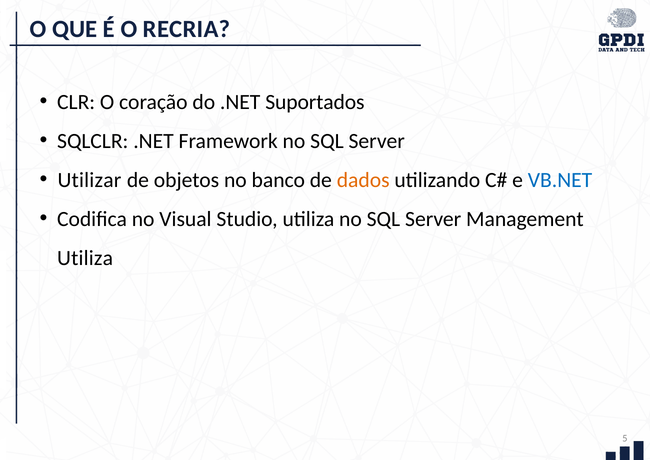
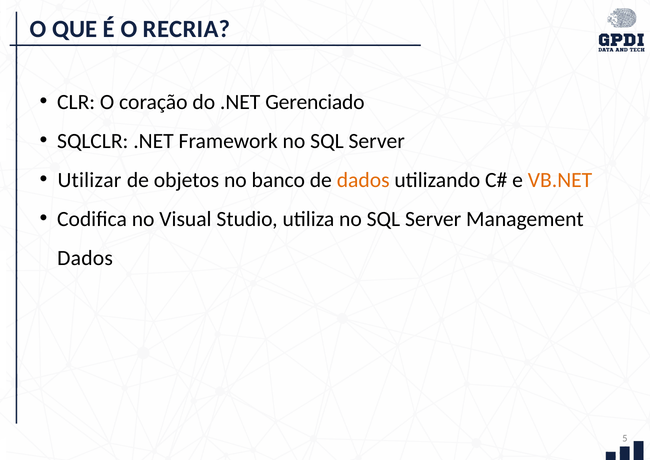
Suportados: Suportados -> Gerenciado (315, 102)
VB.NET colour: blue -> orange (560, 180)
Utiliza: Utiliza -> Dados (85, 258)
